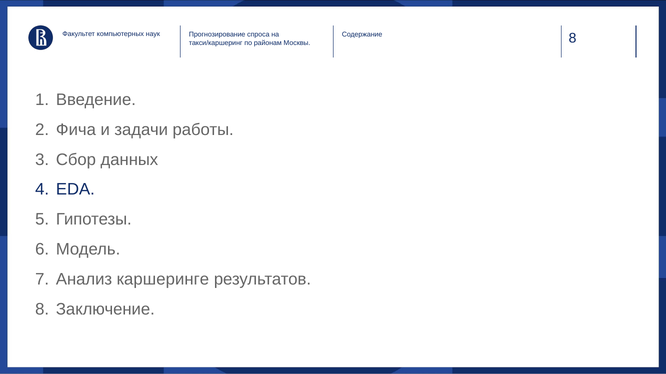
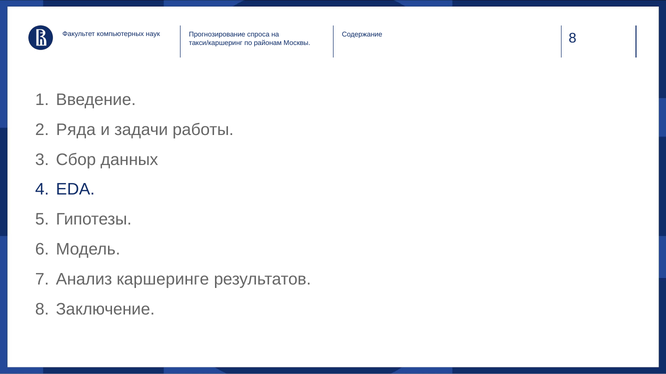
Фича: Фича -> Ряда (76, 130)
